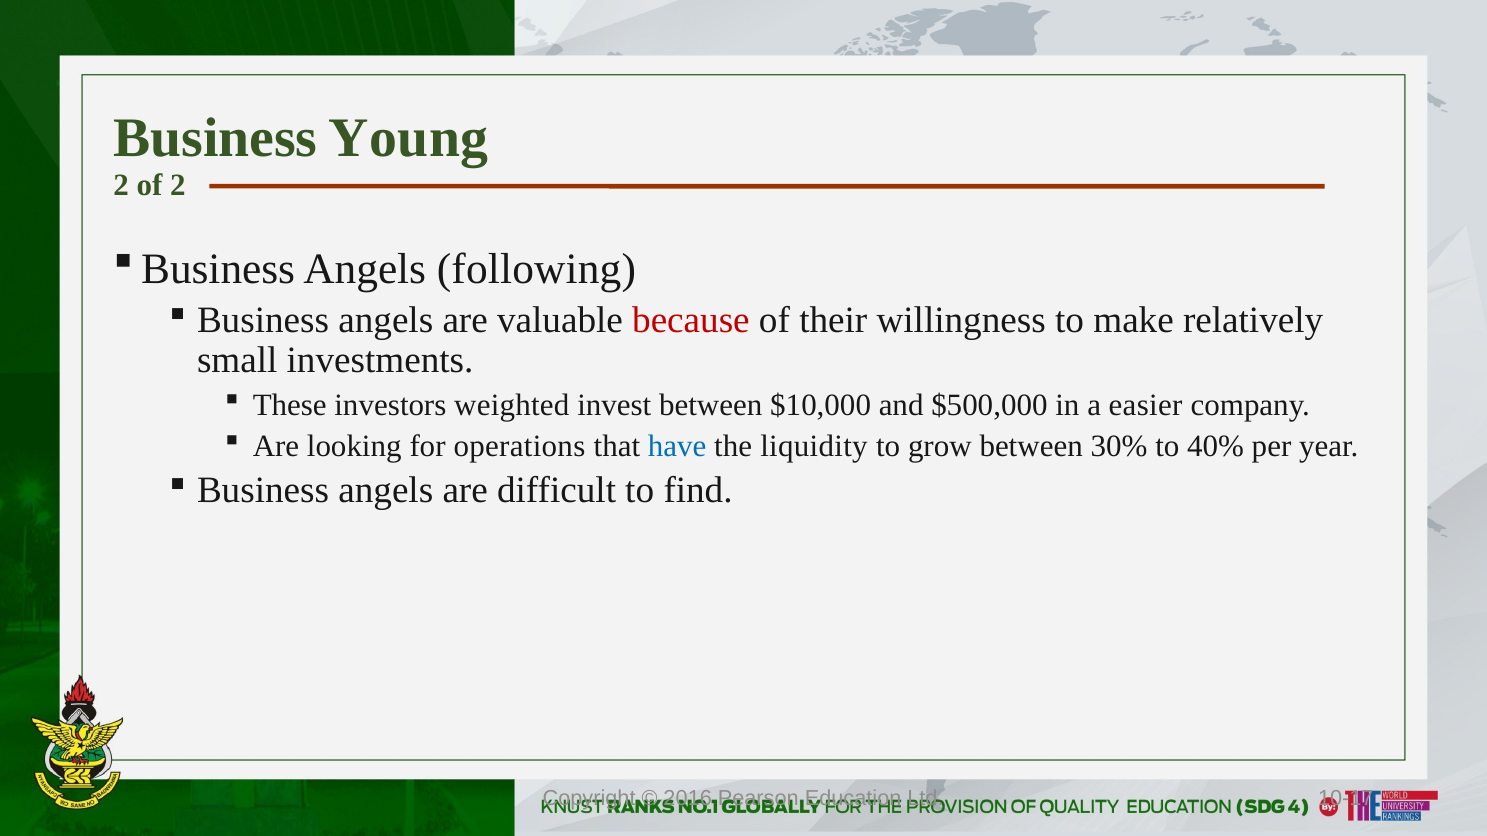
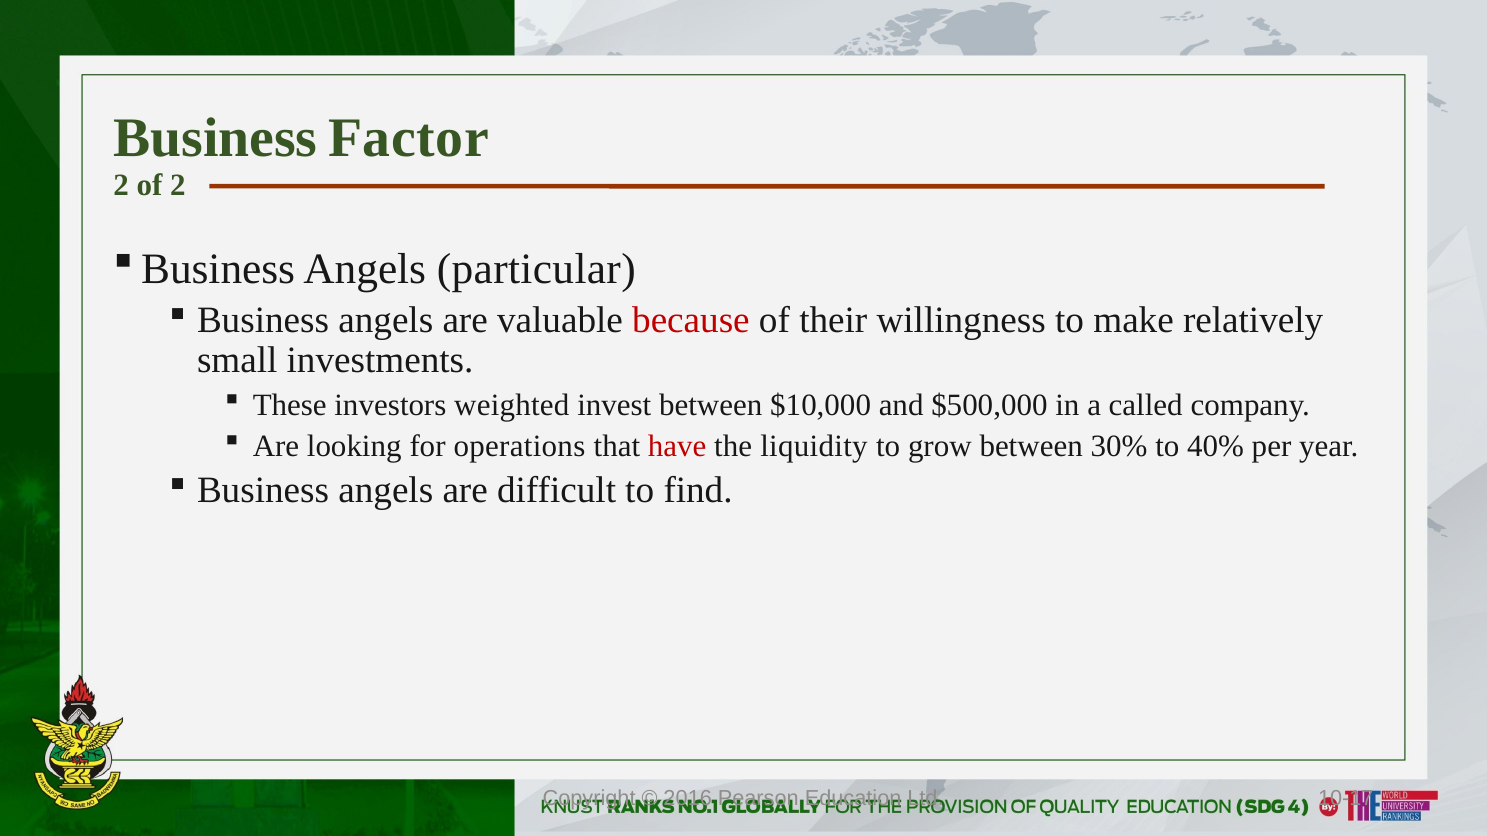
Young: Young -> Factor (409, 138)
following: following -> particular (536, 269)
easier: easier -> called (1146, 405)
have colour: blue -> red (677, 446)
